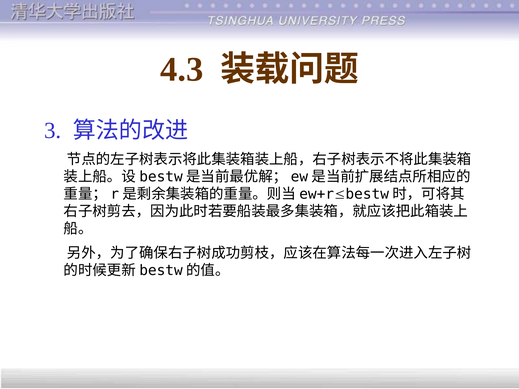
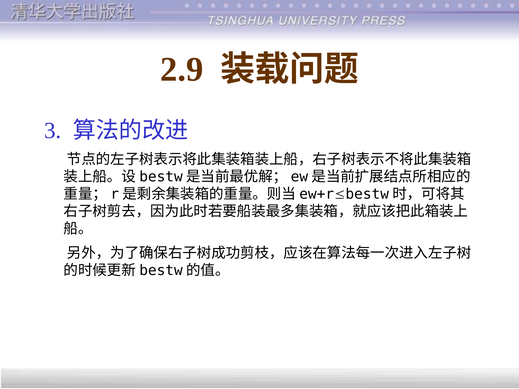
4.3: 4.3 -> 2.9 (182, 69)
